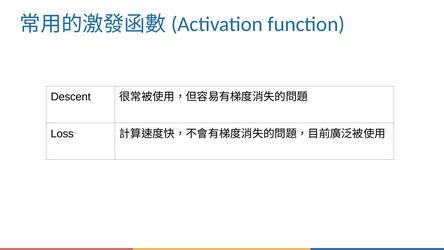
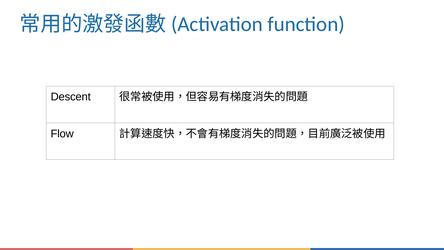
Loss: Loss -> Flow (62, 134)
